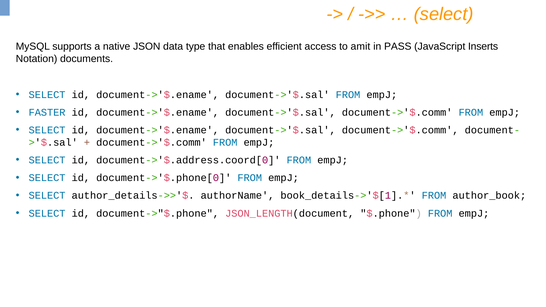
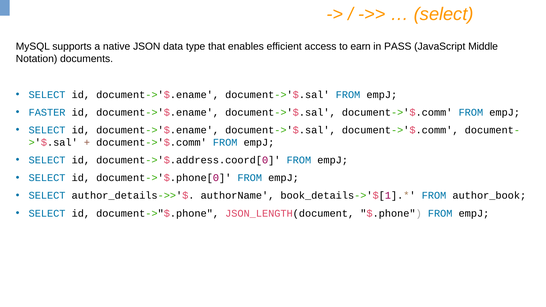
amit: amit -> earn (361, 46)
Inserts: Inserts -> Middle (483, 46)
